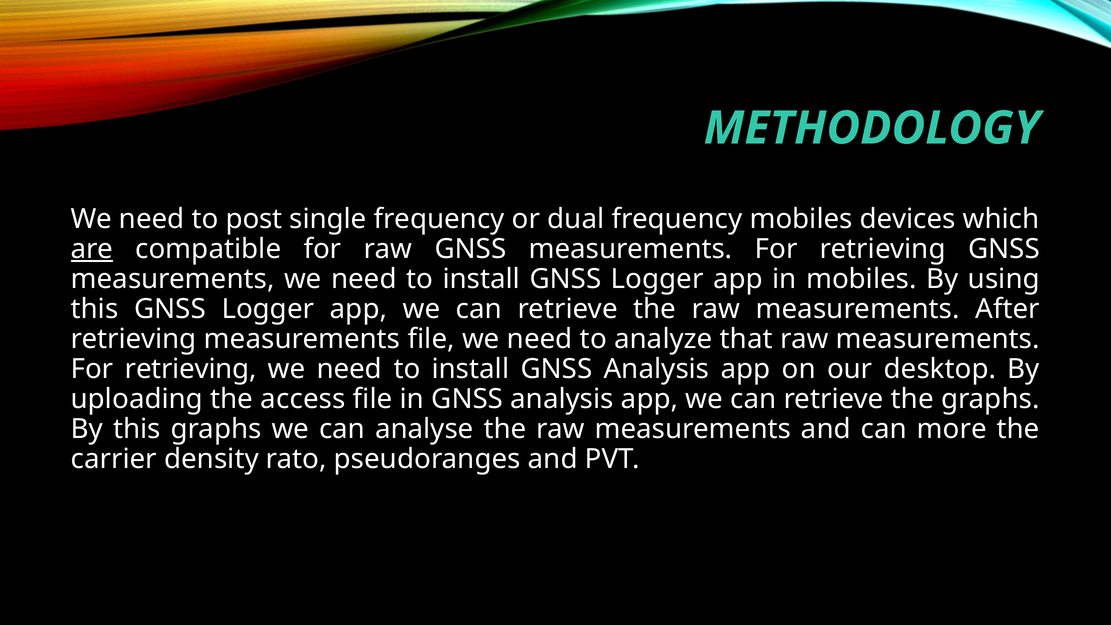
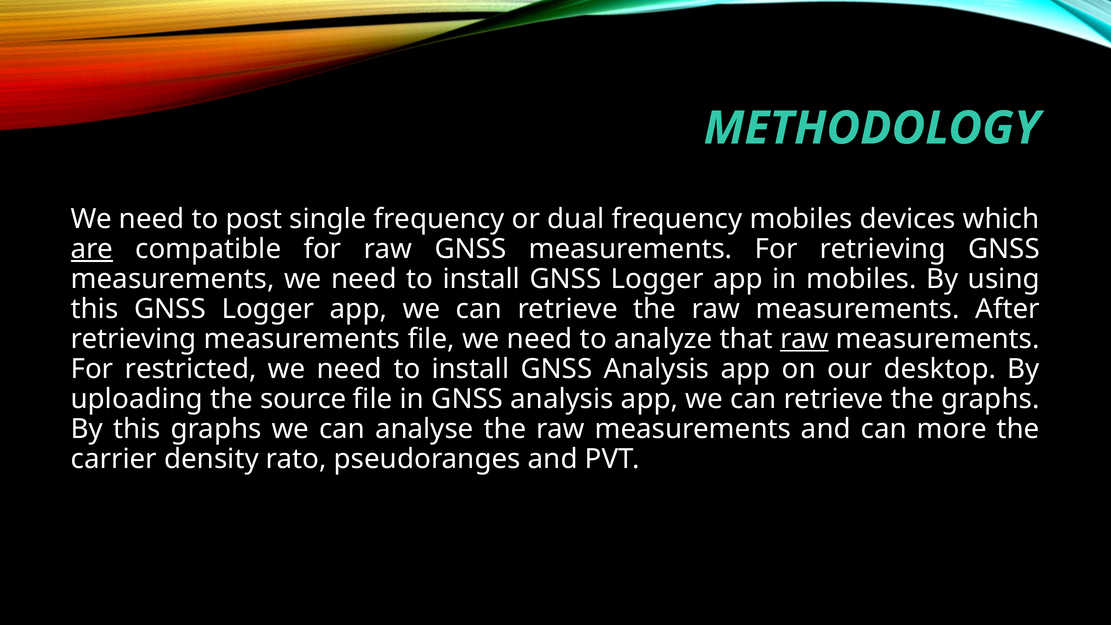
raw underline: none -> present (804, 339)
retrieving: retrieving -> restricted (191, 369)
access: access -> source (303, 399)
